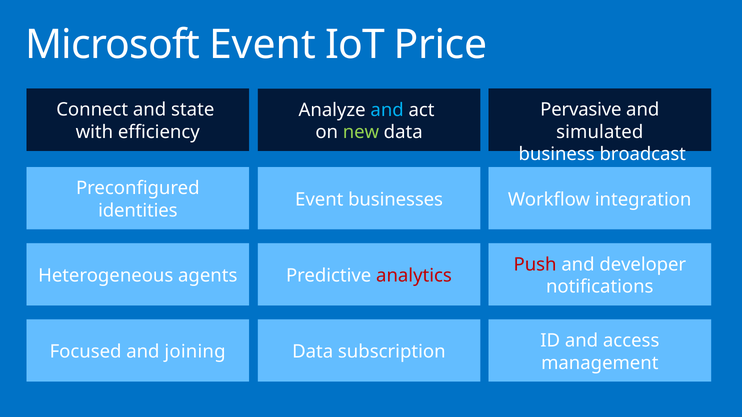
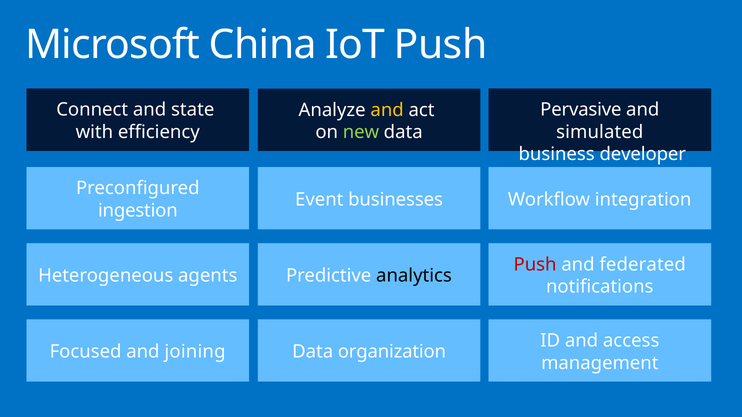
Microsoft Event: Event -> China (263, 45)
IoT Price: Price -> Push (441, 45)
and colour: light blue -> yellow (387, 110)
broadcast: broadcast -> developer (643, 154)
identities: identities -> ingestion (138, 211)
developer: developer -> federated (643, 265)
analytics colour: red -> black (414, 276)
subscription: subscription -> organization (392, 352)
